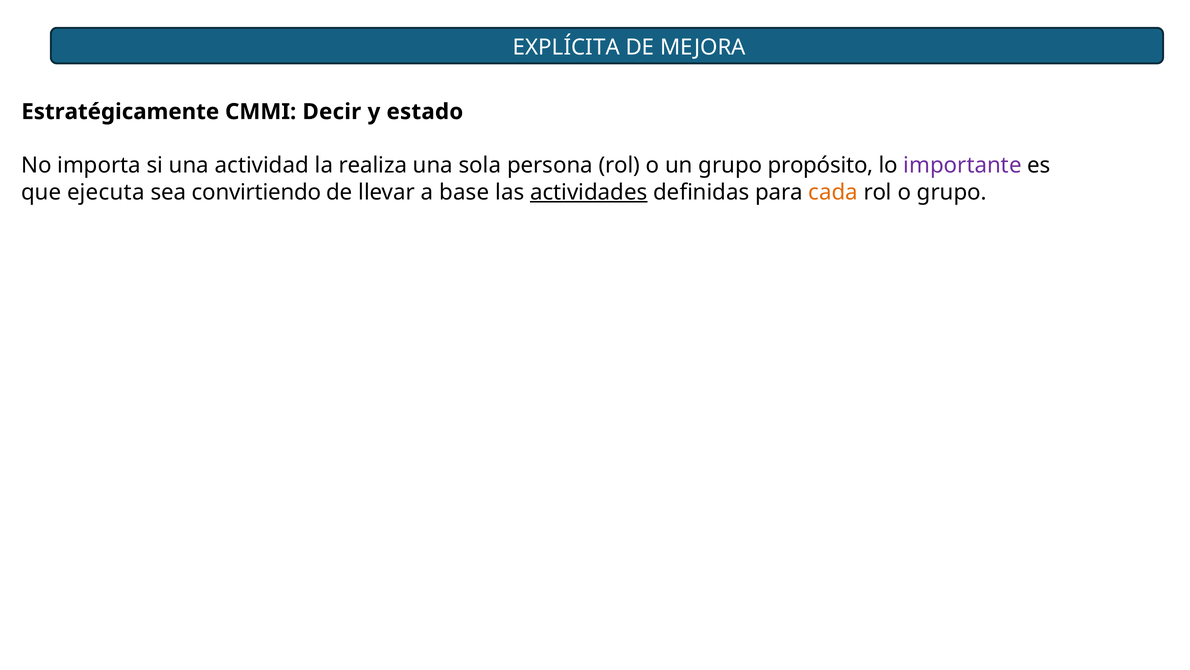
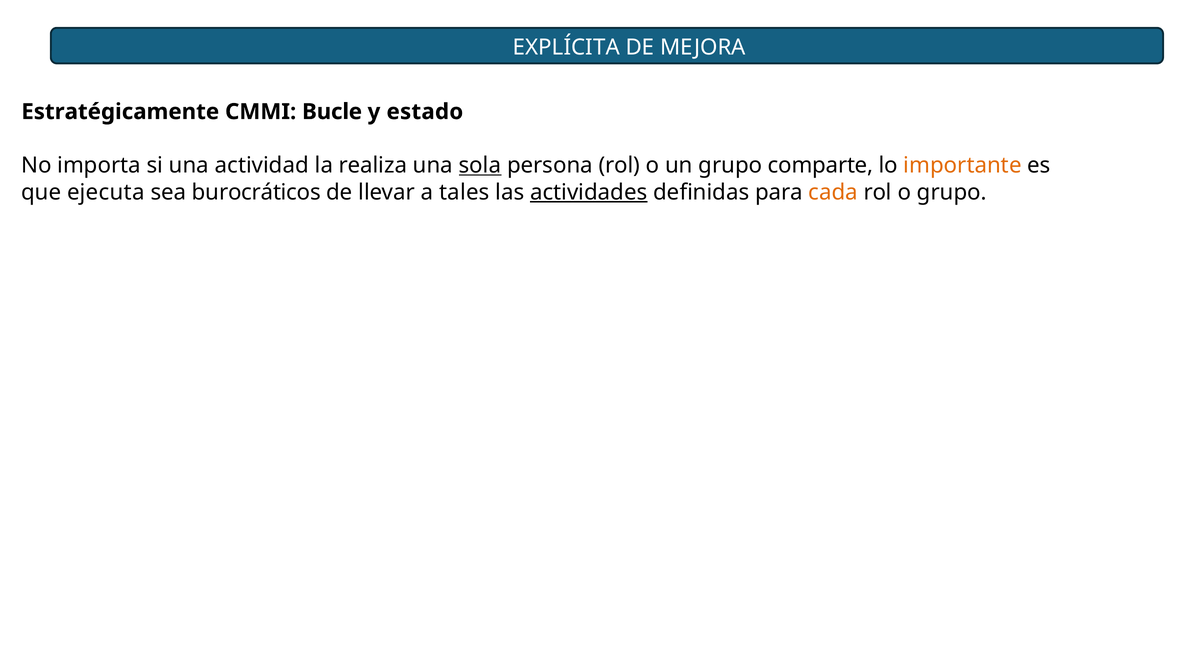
Decir: Decir -> Bucle (332, 112)
sola underline: none -> present (480, 165)
propósito: propósito -> comparte (821, 165)
importante colour: purple -> orange (963, 165)
convirtiendo: convirtiendo -> burocráticos (256, 192)
base: base -> tales (464, 192)
